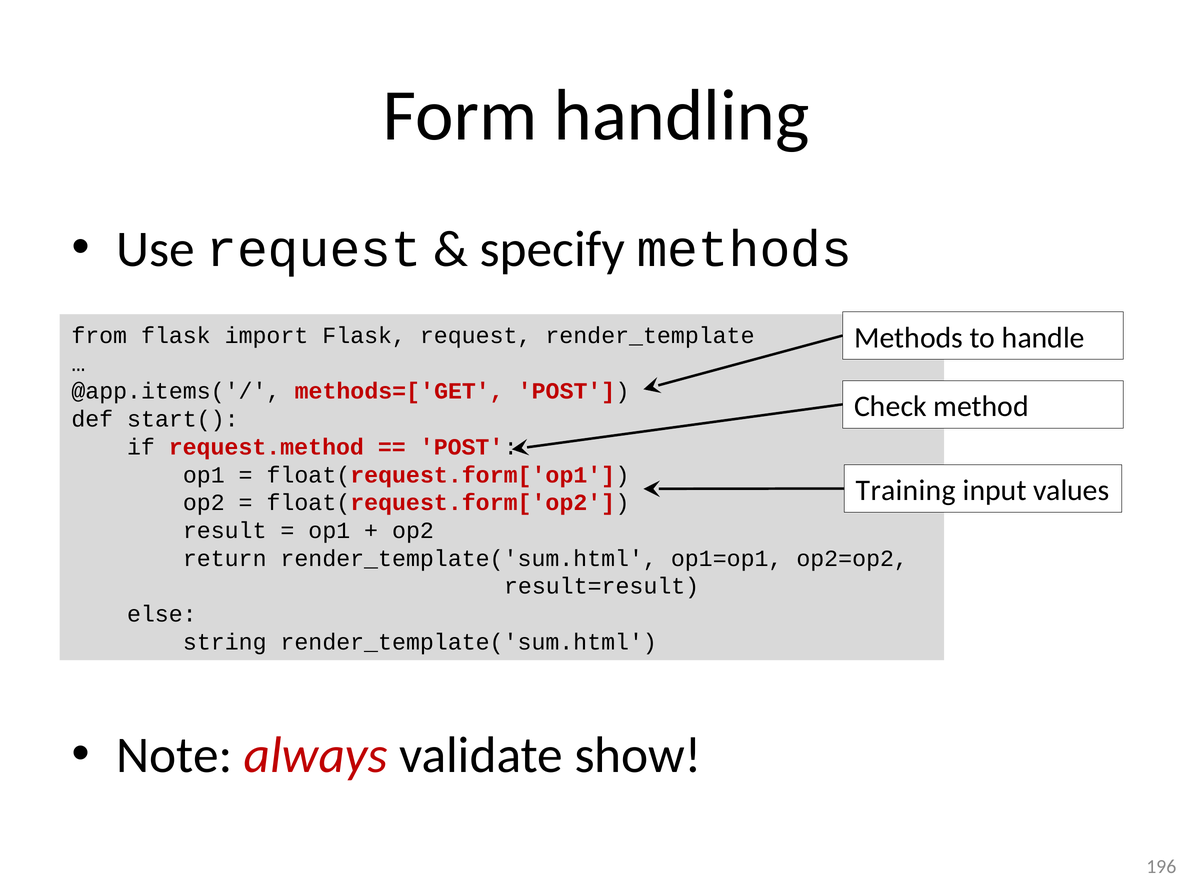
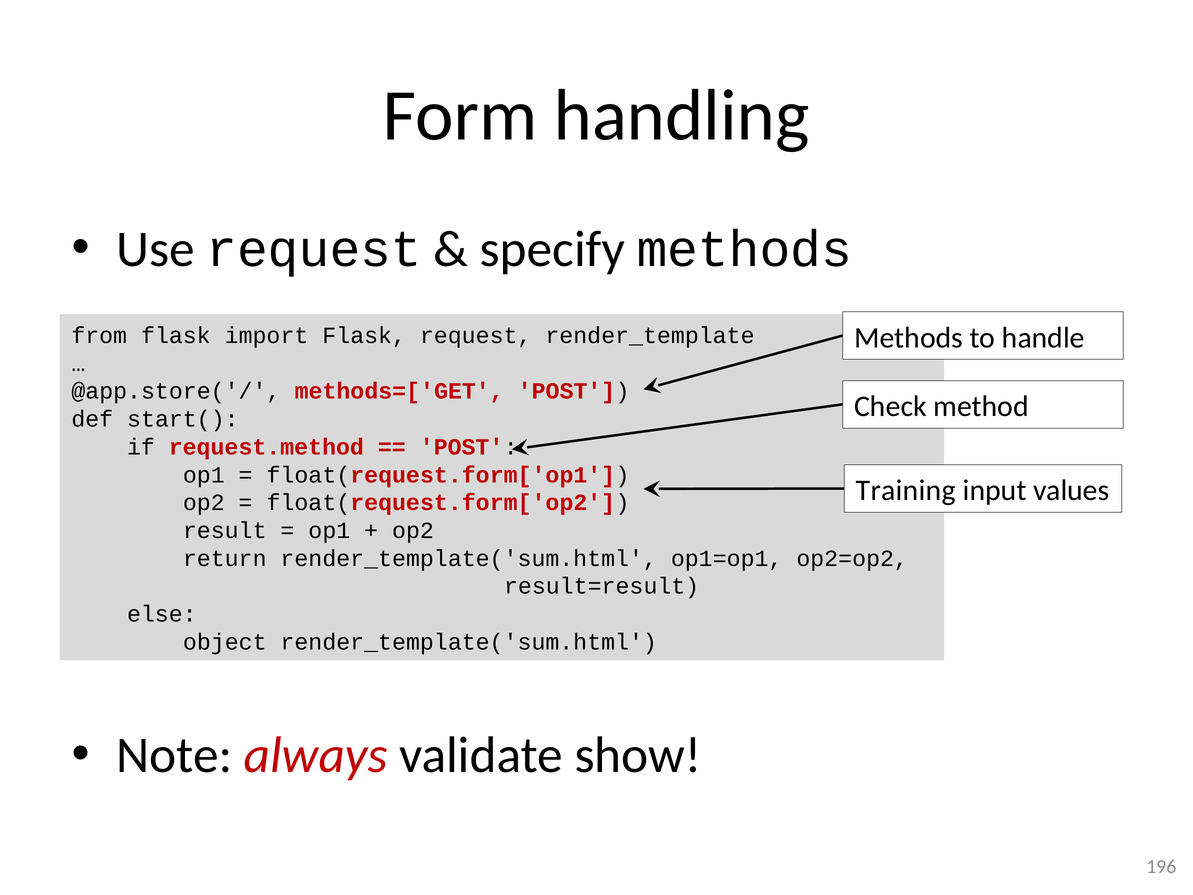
@app.items('/: @app.items('/ -> @app.store('/ (176, 391)
string: string -> object (225, 642)
